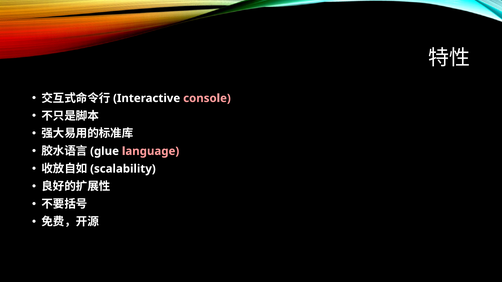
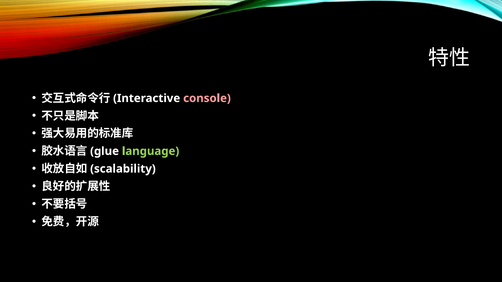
language colour: pink -> light green (151, 151)
